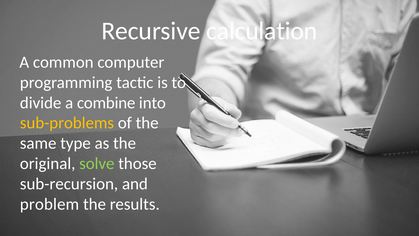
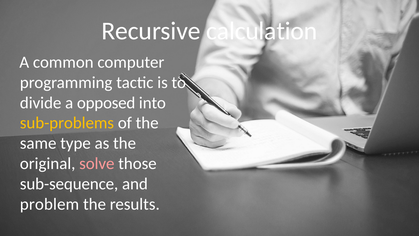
combine: combine -> opposed (106, 103)
solve colour: light green -> pink (97, 163)
sub-recursion: sub-recursion -> sub-sequence (69, 184)
